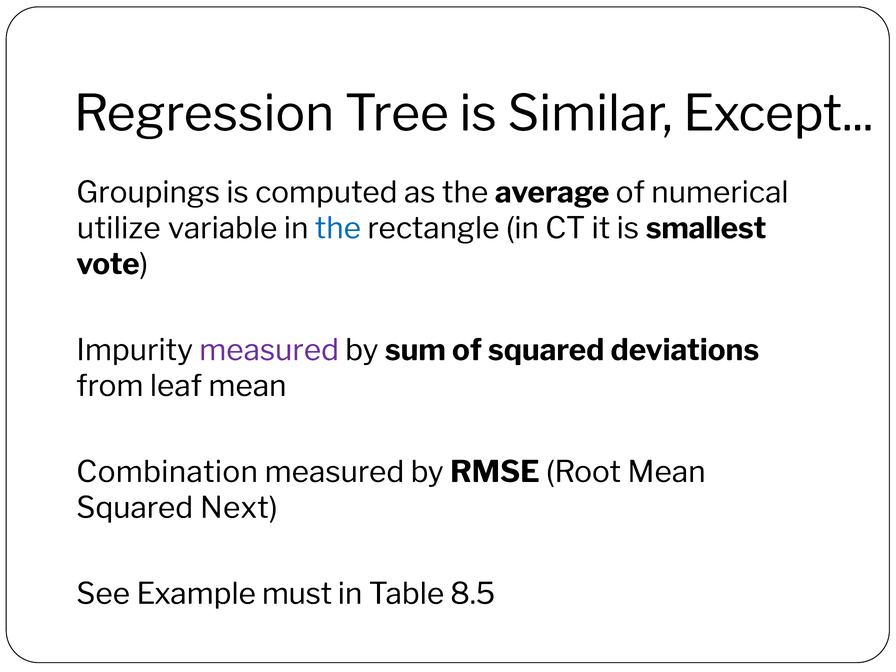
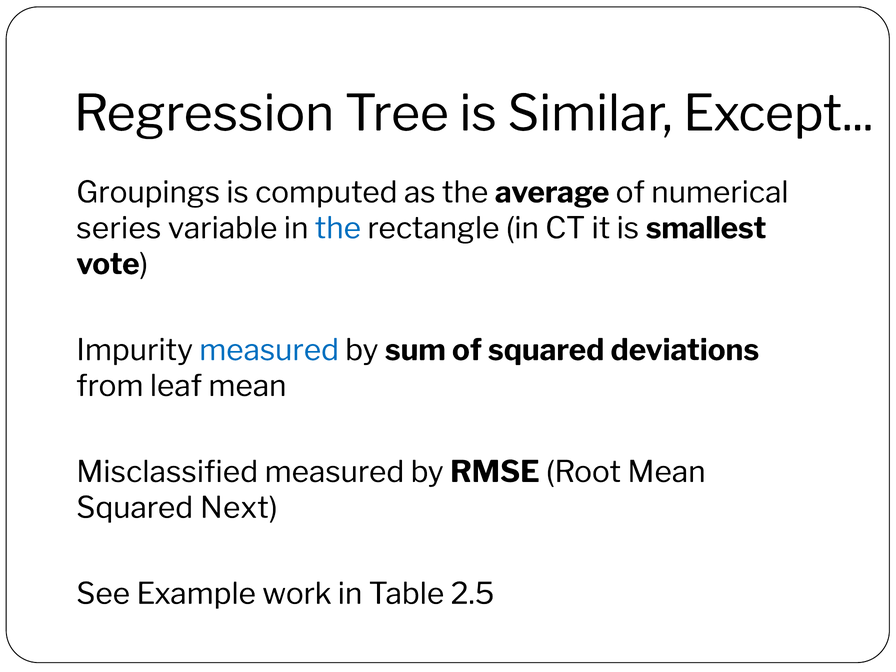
utilize: utilize -> series (119, 228)
measured colour: purple -> blue (269, 350)
Combination: Combination -> Misclassified (167, 472)
must: must -> work (297, 594)
8.5: 8.5 -> 2.5 (472, 594)
